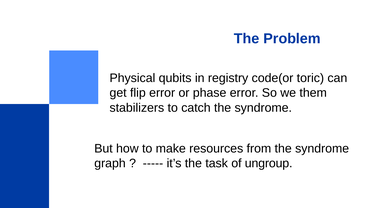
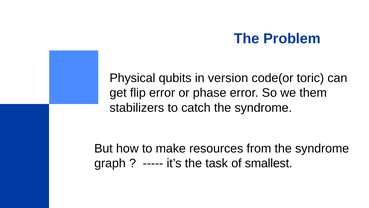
registry: registry -> version (228, 78)
ungroup: ungroup -> smallest (269, 163)
